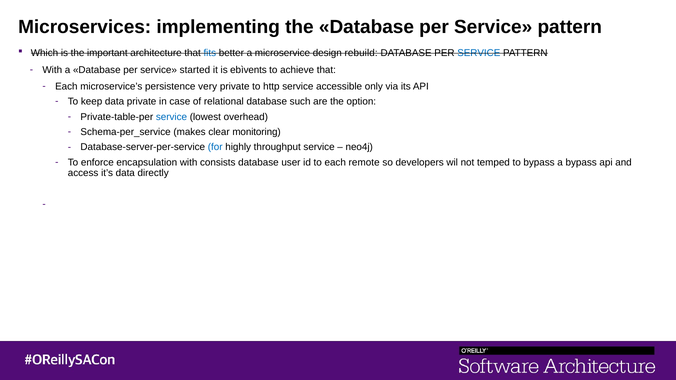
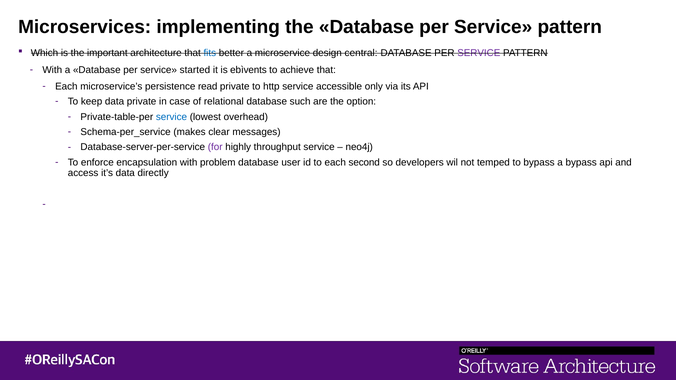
rebuild: rebuild -> central (361, 53)
SERVICE colour: blue -> purple (479, 53)
very: very -> read (208, 86)
monitoring: monitoring -> messages (256, 132)
for colour: blue -> purple (215, 147)
consists: consists -> problem (218, 163)
remote: remote -> second (364, 163)
